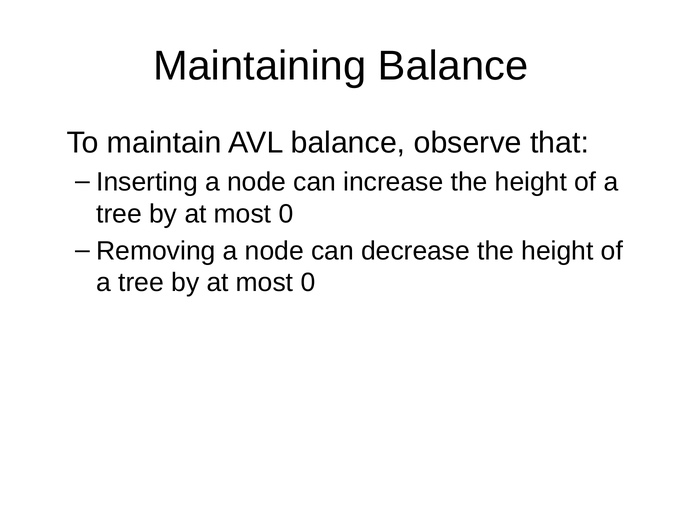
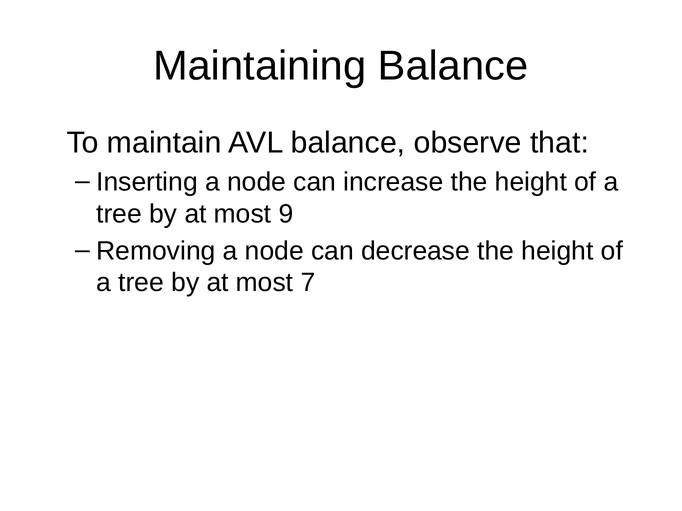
0: 0 -> 9 (286, 214)
0: 0 -> 7 (308, 283)
